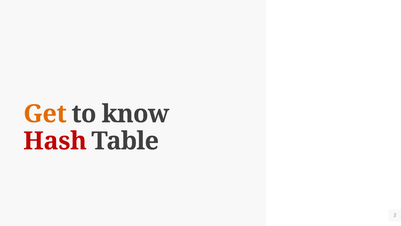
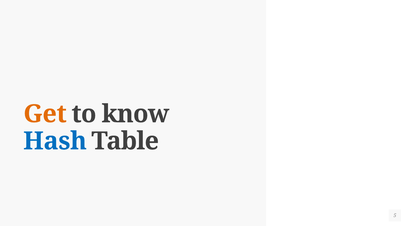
Hash colour: red -> blue (55, 141)
